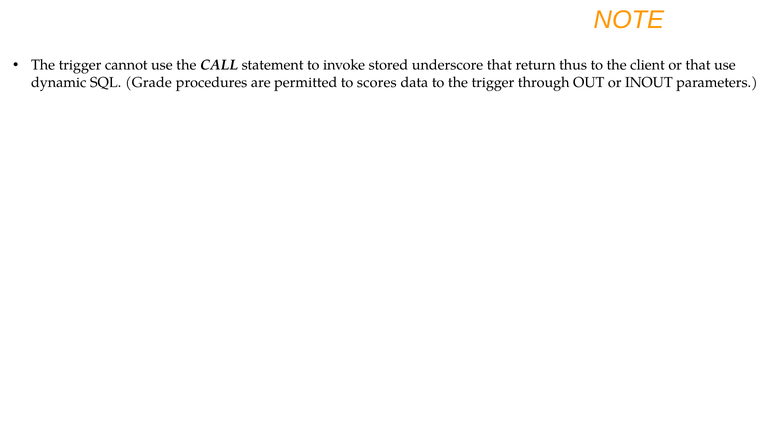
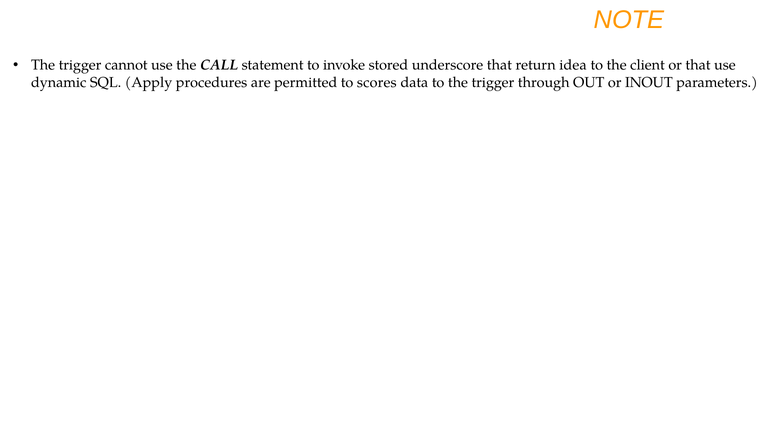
thus: thus -> idea (573, 65)
Grade: Grade -> Apply (149, 82)
